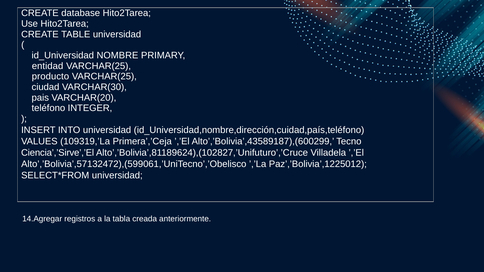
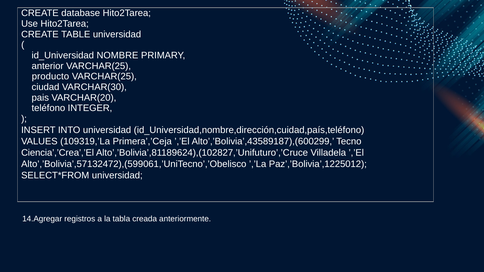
entidad: entidad -> anterior (48, 66)
Ciencia’,’Sirve’,’El: Ciencia’,’Sirve’,’El -> Ciencia’,’Crea’,’El (58, 153)
